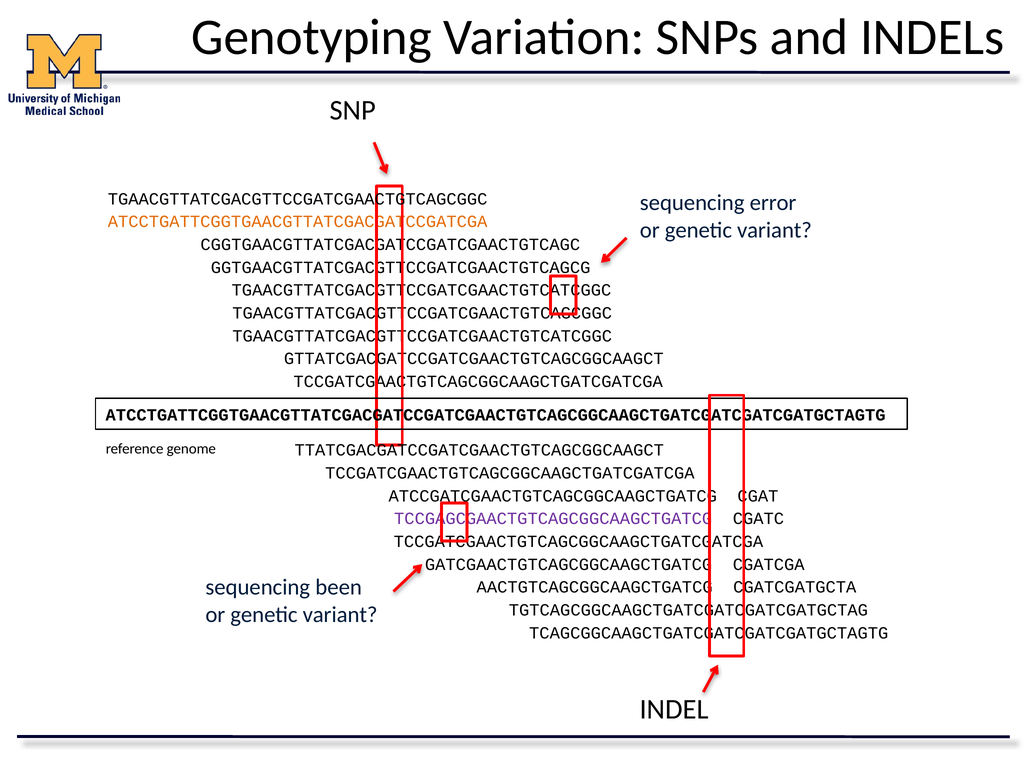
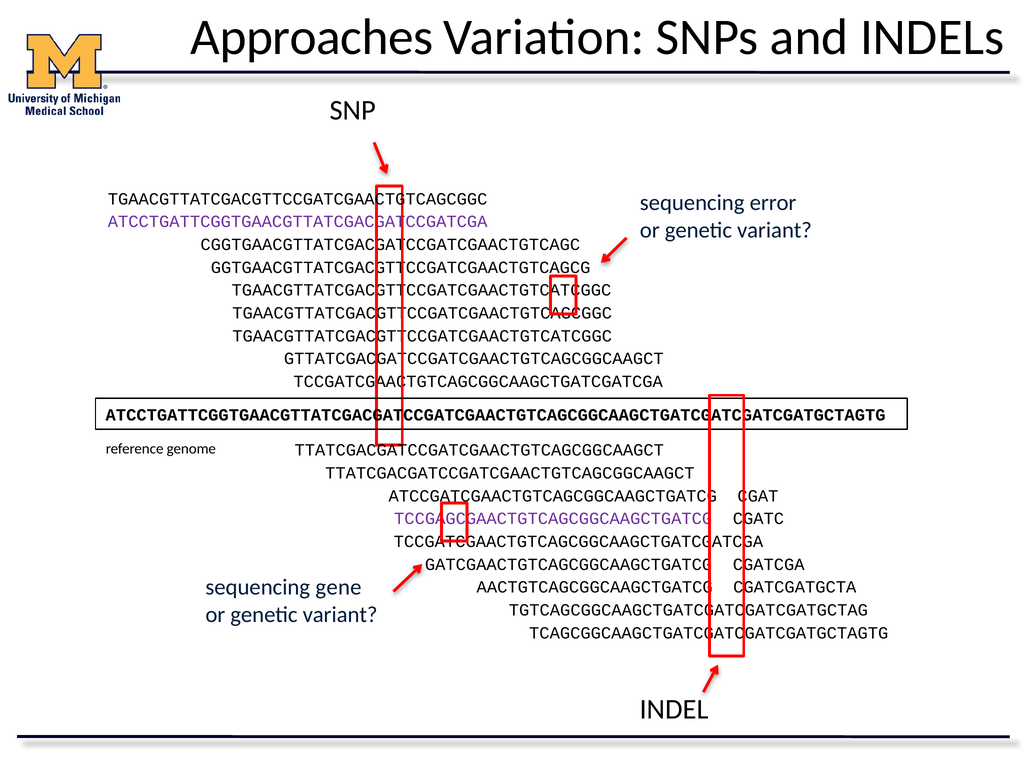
Genotyping: Genotyping -> Approaches (312, 37)
ATCCTGATTCGGTGAACGTTATCGACGATCCGATCGA colour: orange -> purple (298, 222)
TCCGATCGAACTGTCAGCGGCAAGCTGATCGATCGA: TCCGATCGAACTGTCAGCGGCAAGCTGATCGATCGA -> TTATCGACGATCCGATCGAACTGTCAGCGGCAAGCT (510, 473)
been: been -> gene (339, 587)
